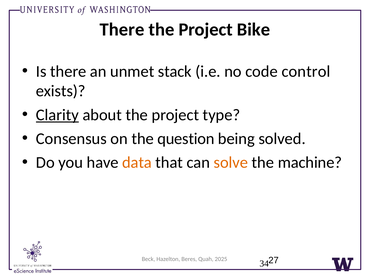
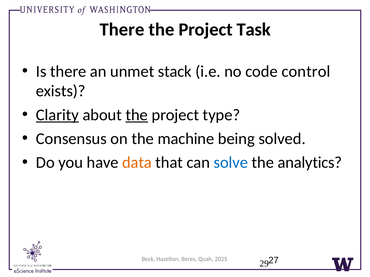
Bike: Bike -> Task (254, 30)
the underline: none -> present (137, 115)
question: question -> machine (186, 139)
solve colour: orange -> blue (231, 163)
machine: machine -> analytics (310, 163)
34: 34 -> 29 (264, 264)
